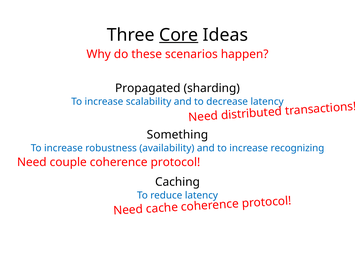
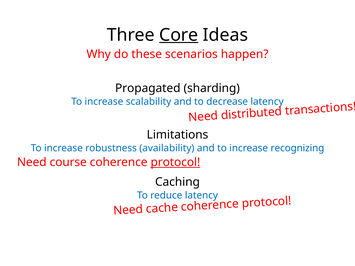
Something: Something -> Limitations (177, 135)
couple: couple -> course (68, 162)
protocol underline: none -> present (175, 162)
